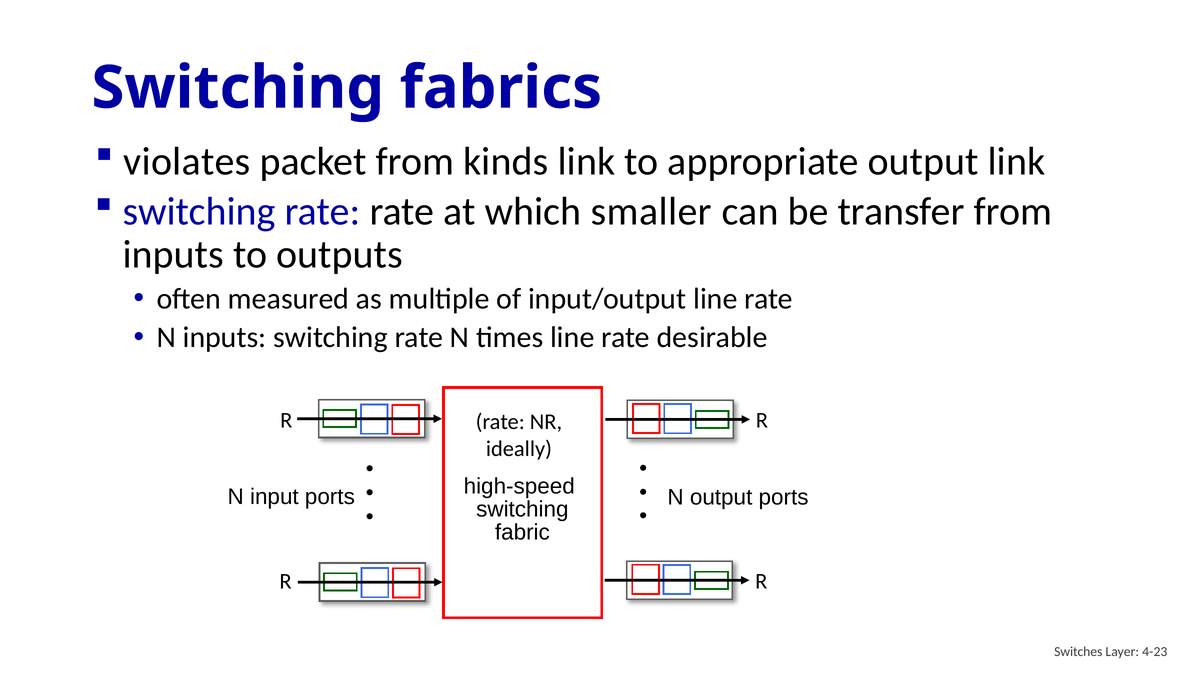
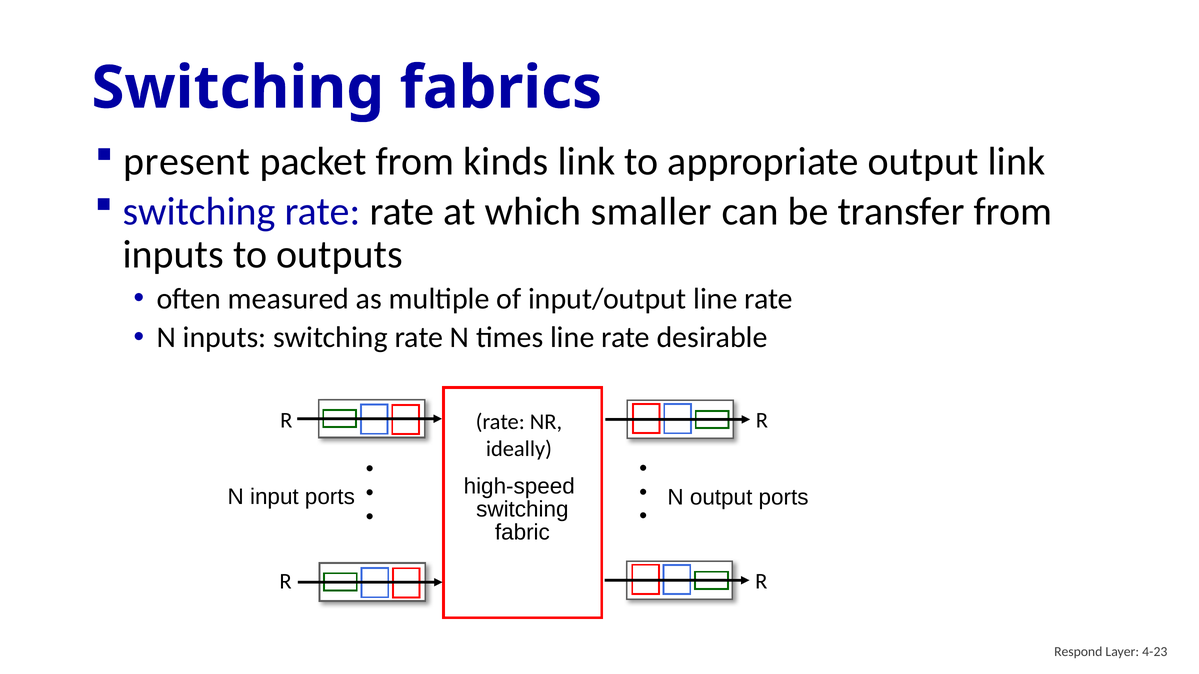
violates: violates -> present (187, 162)
Switches: Switches -> Respond (1078, 652)
